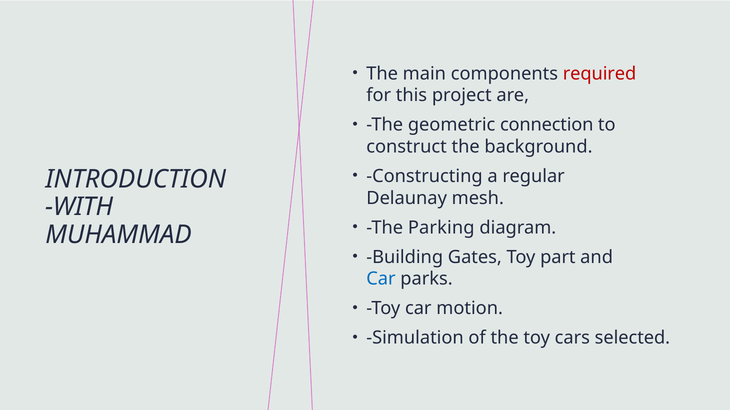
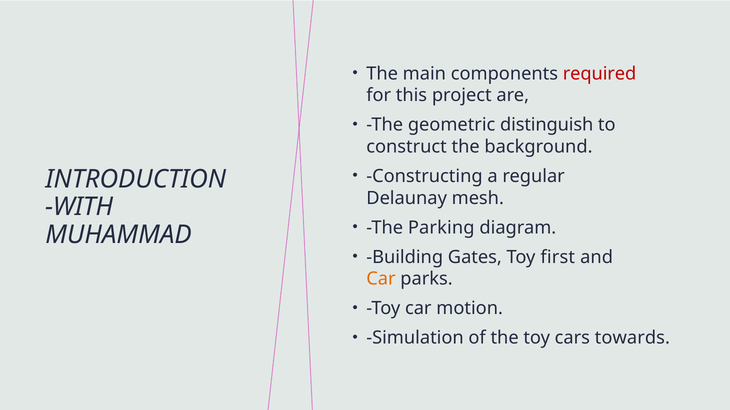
connection: connection -> distinguish (547, 125)
part: part -> first (558, 257)
Car colour: blue -> orange (381, 279)
selected: selected -> towards (632, 338)
